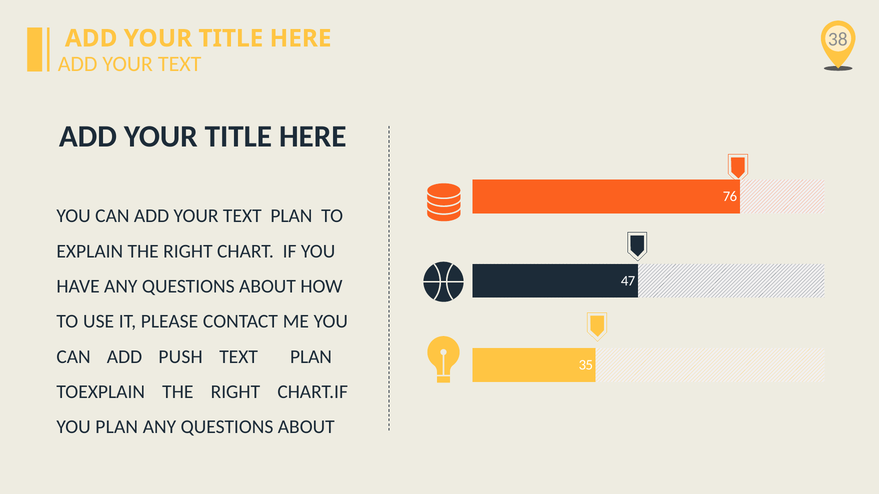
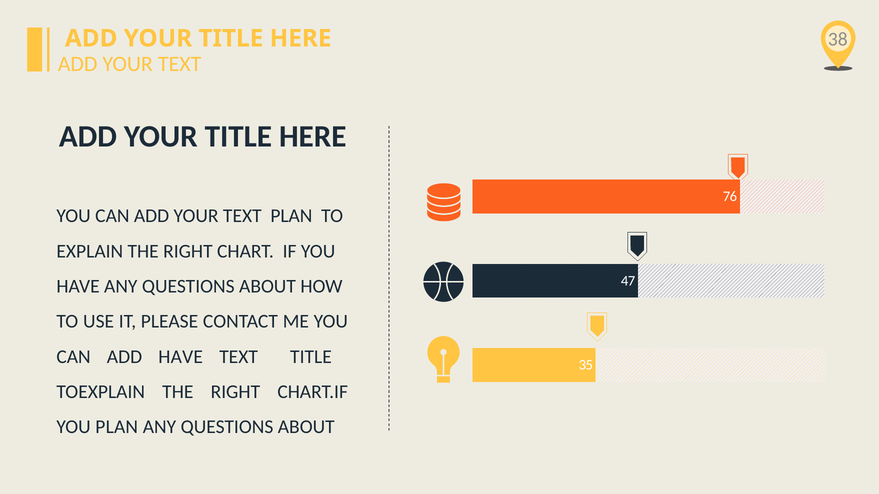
ADD PUSH: PUSH -> HAVE (181, 357)
PLAN: PLAN -> TITLE (311, 357)
